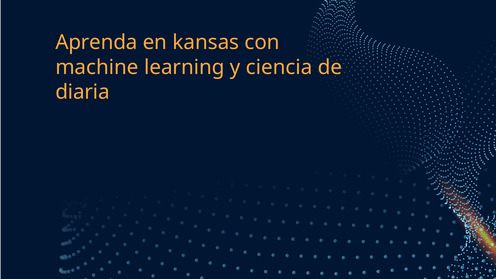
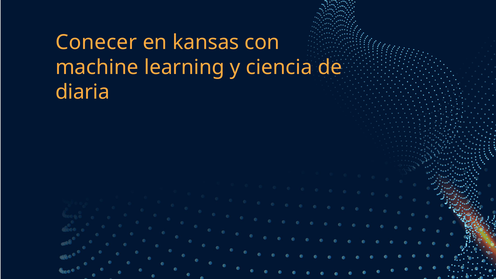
Aprenda: Aprenda -> Conecer (96, 42)
